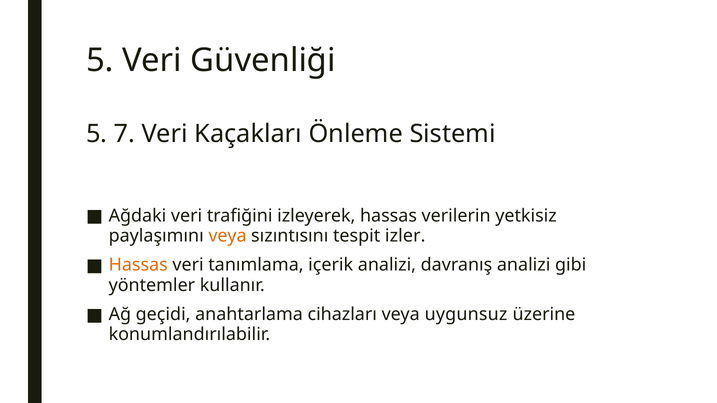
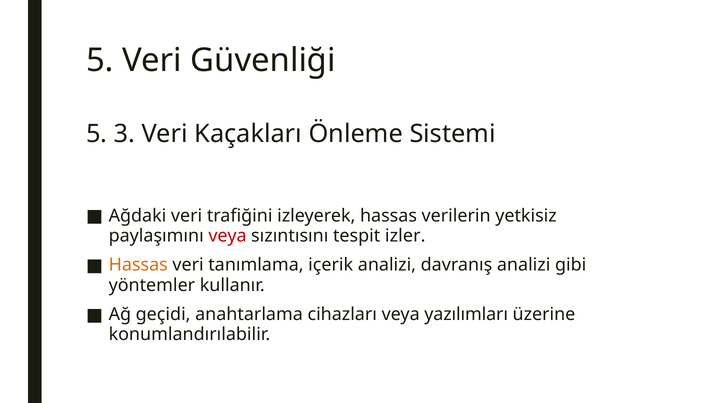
7: 7 -> 3 (125, 134)
veya colour: orange -> red (228, 236)
uygunsuz: uygunsuz -> yazılımları (466, 315)
